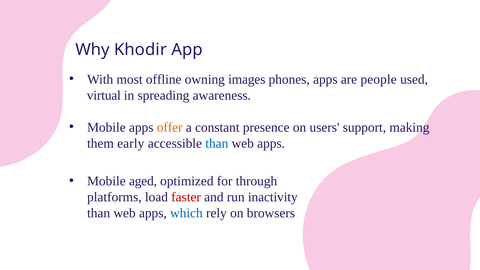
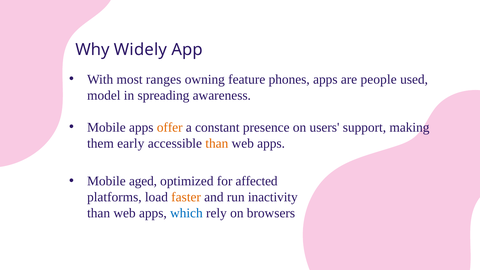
Khodir: Khodir -> Widely (141, 50)
offline: offline -> ranges (164, 79)
images: images -> feature (247, 79)
virtual: virtual -> model (104, 95)
than colour: blue -> orange (217, 143)
through: through -> affected (257, 181)
faster colour: red -> orange (186, 197)
